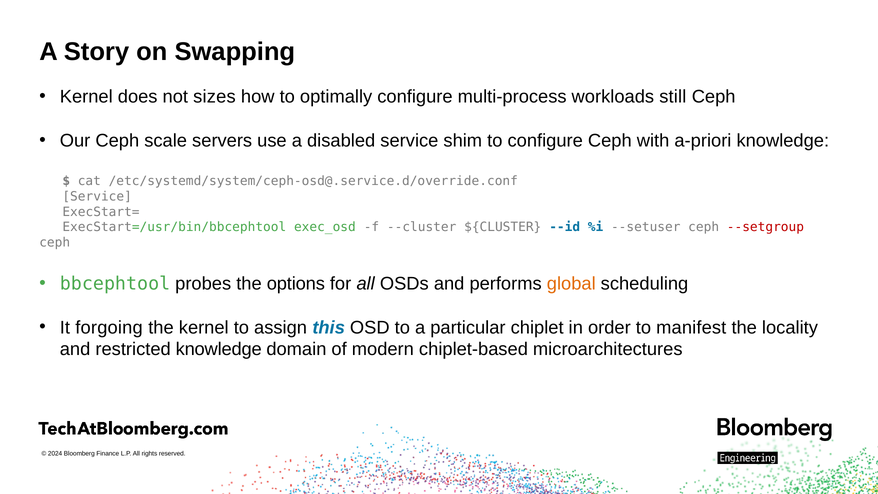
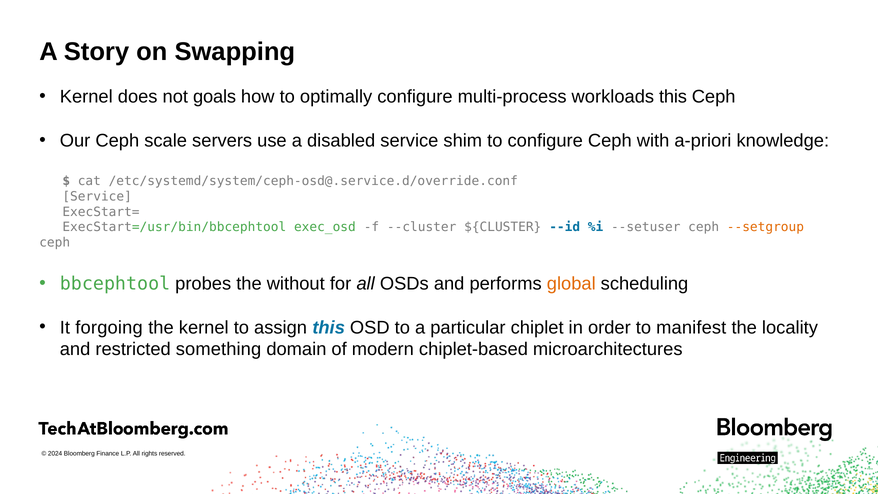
sizes: sizes -> goals (215, 97)
workloads still: still -> this (673, 97)
--setgroup colour: red -> orange (765, 227)
options: options -> without (296, 283)
restricted knowledge: knowledge -> something (219, 349)
